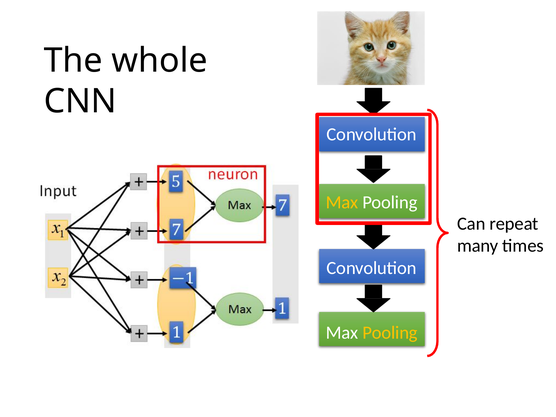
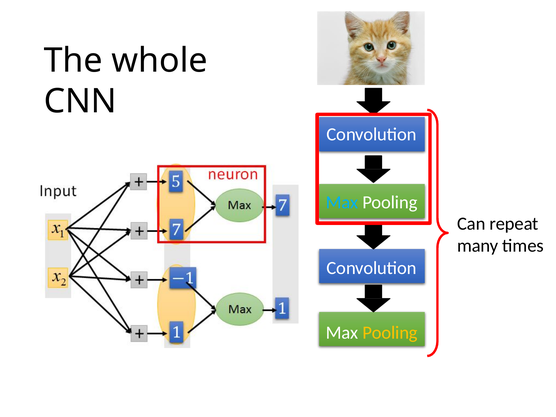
Max colour: yellow -> light blue (342, 202)
